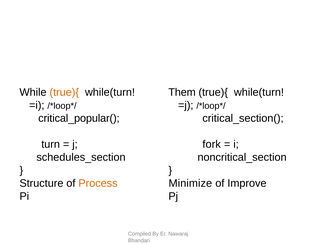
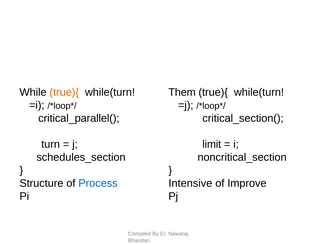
critical_popular(: critical_popular( -> critical_parallel( (79, 118)
fork: fork -> limit (212, 144)
Process colour: orange -> blue (98, 183)
Minimize: Minimize -> Intensive (190, 183)
